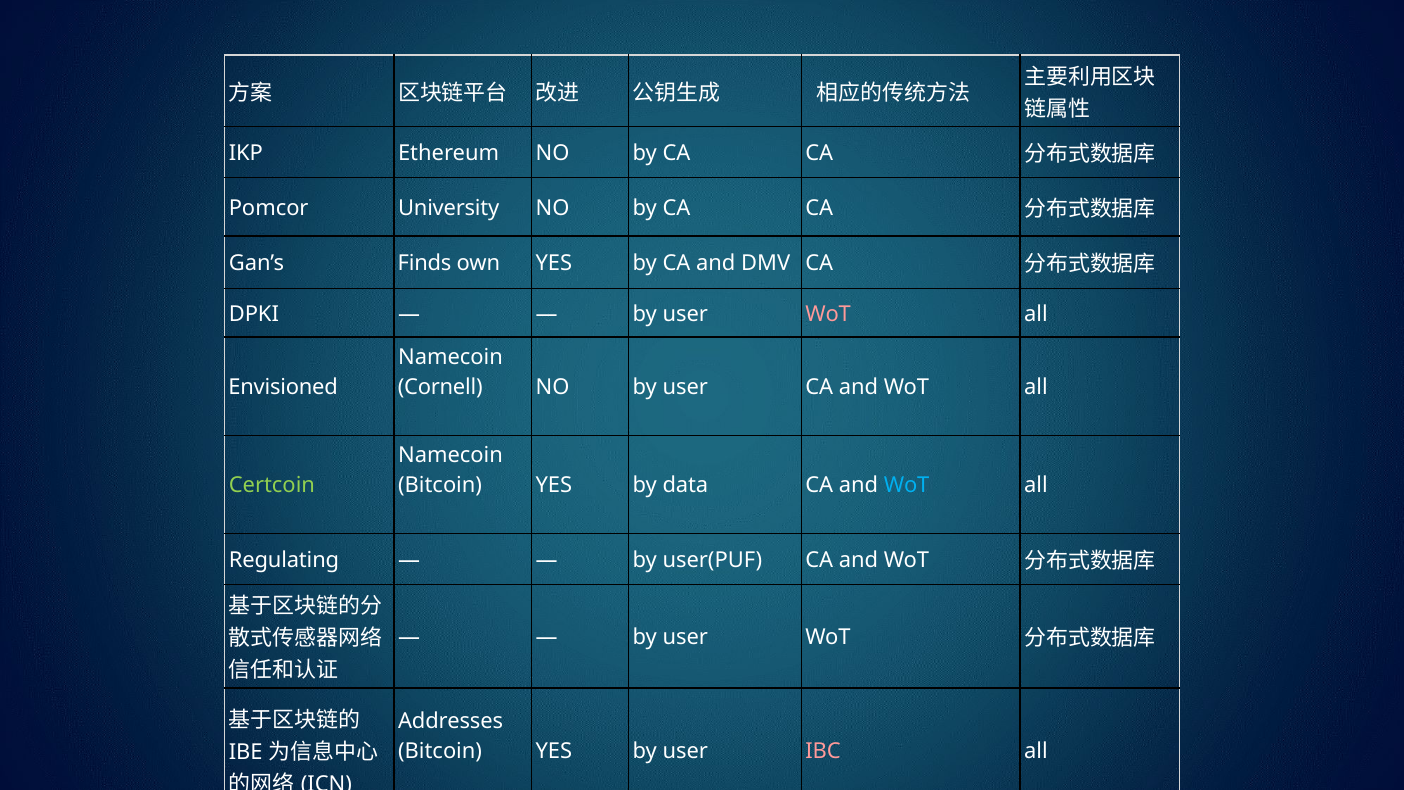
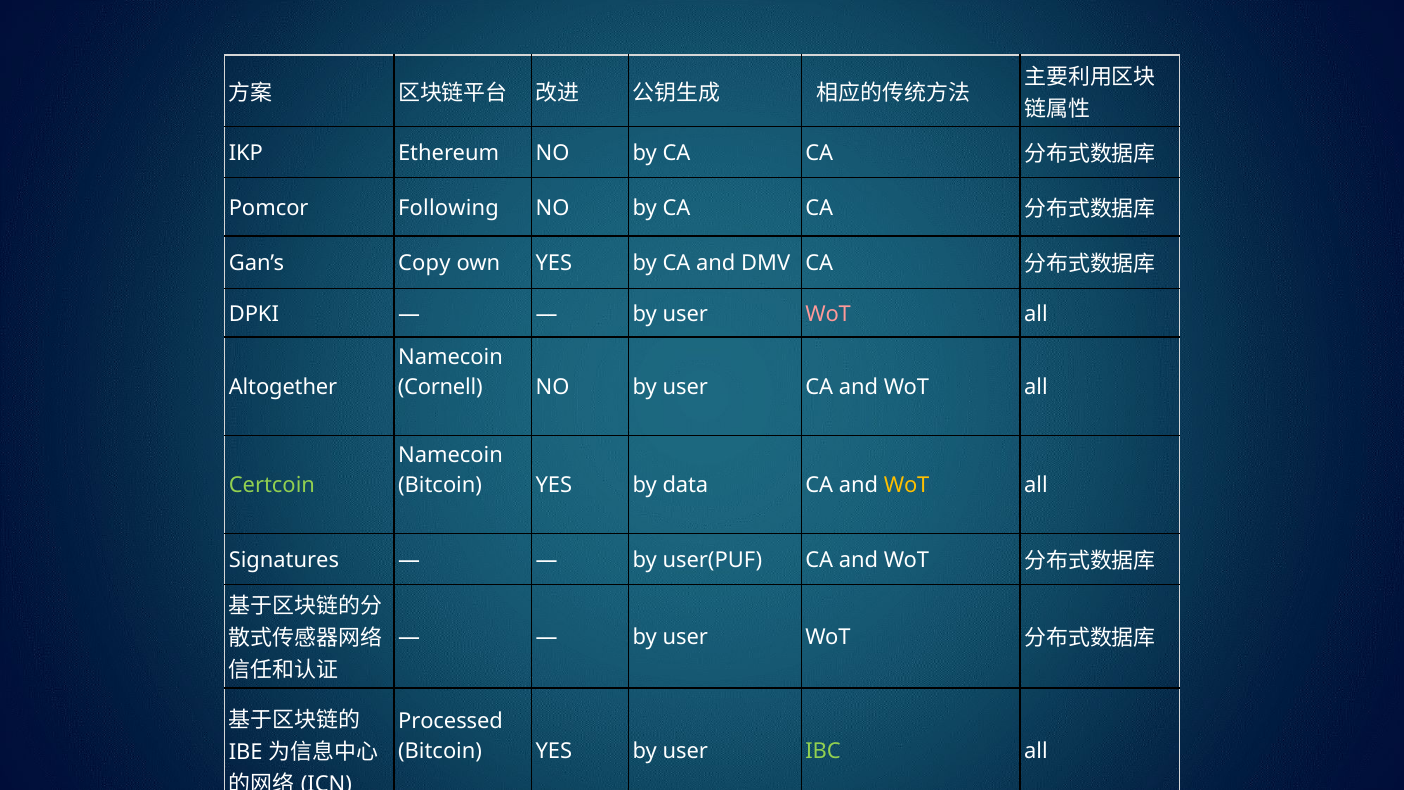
University: University -> Following (448, 208)
Finds: Finds -> Copy (424, 263)
Envisioned: Envisioned -> Altogether (283, 387)
WoT colour: light blue -> yellow (907, 486)
Regulating: Regulating -> Signatures (284, 560)
Addresses: Addresses -> Processed (451, 721)
IBC colour: pink -> light green (823, 751)
